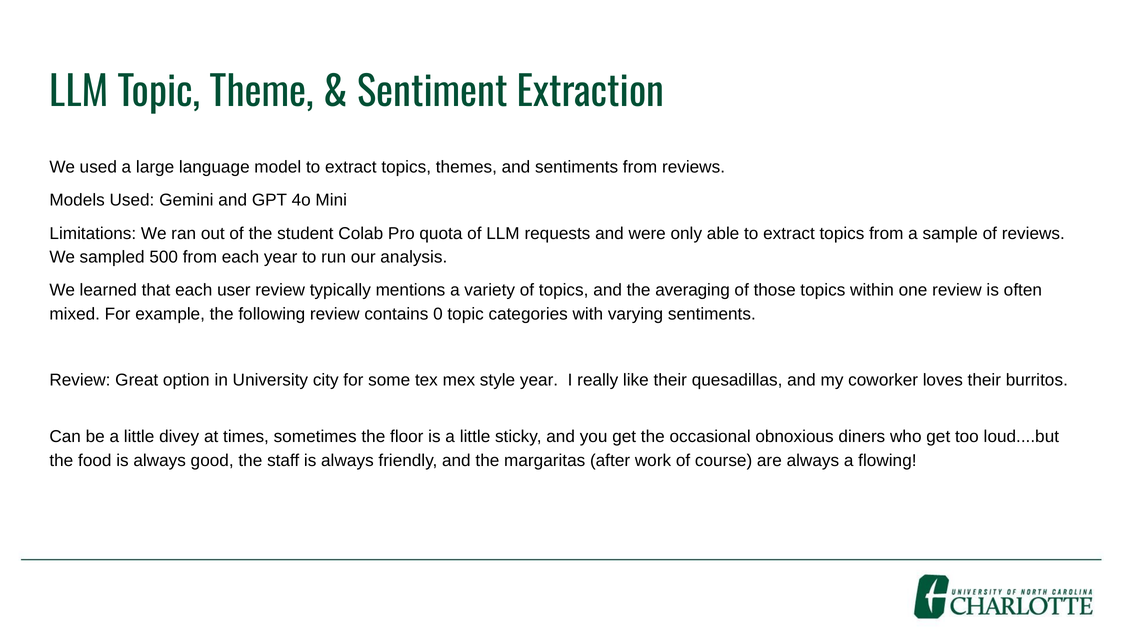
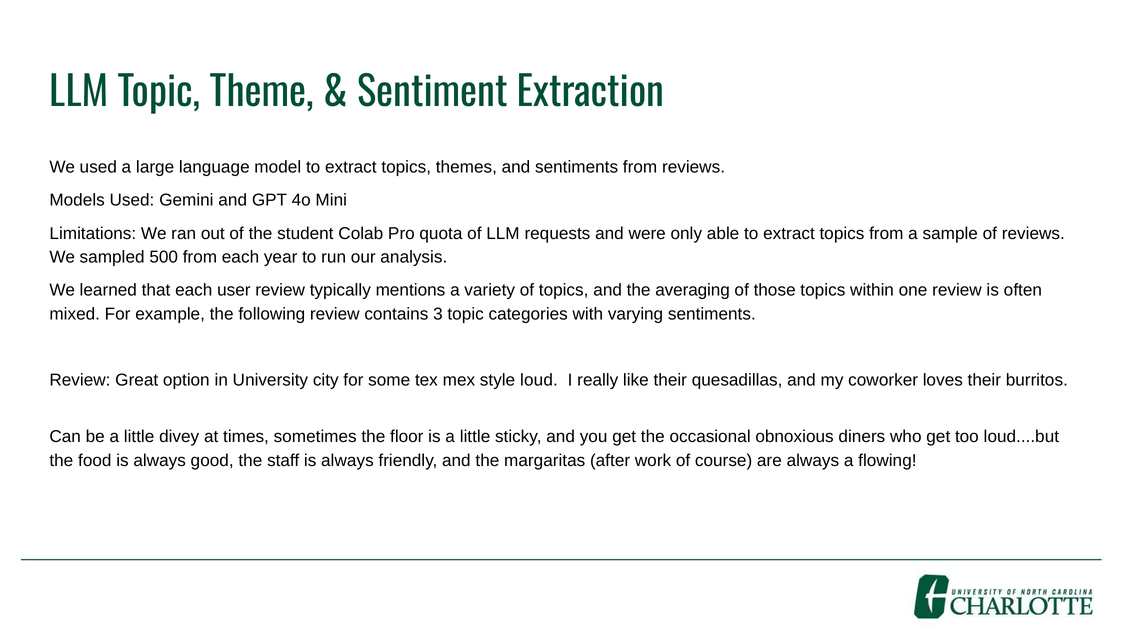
0: 0 -> 3 (438, 314)
style year: year -> loud (539, 380)
